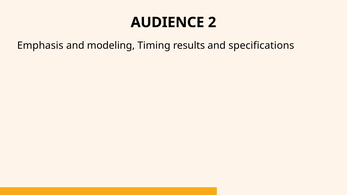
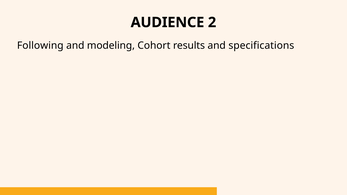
Emphasis: Emphasis -> Following (40, 46)
Timing: Timing -> Cohort (154, 46)
